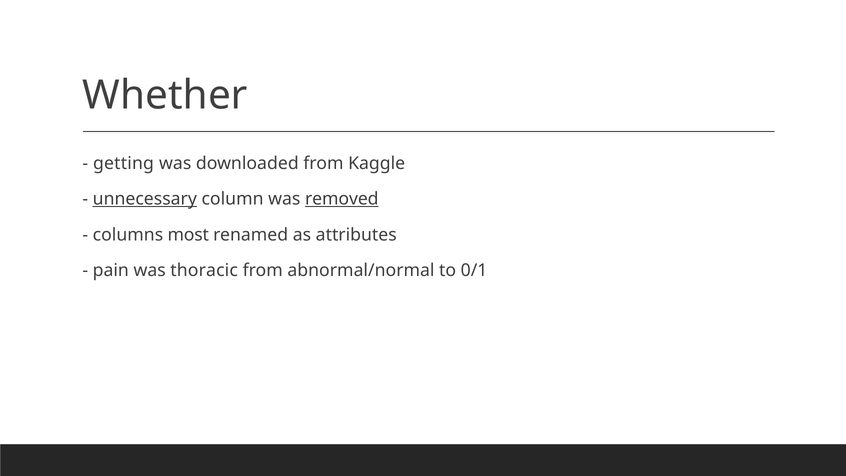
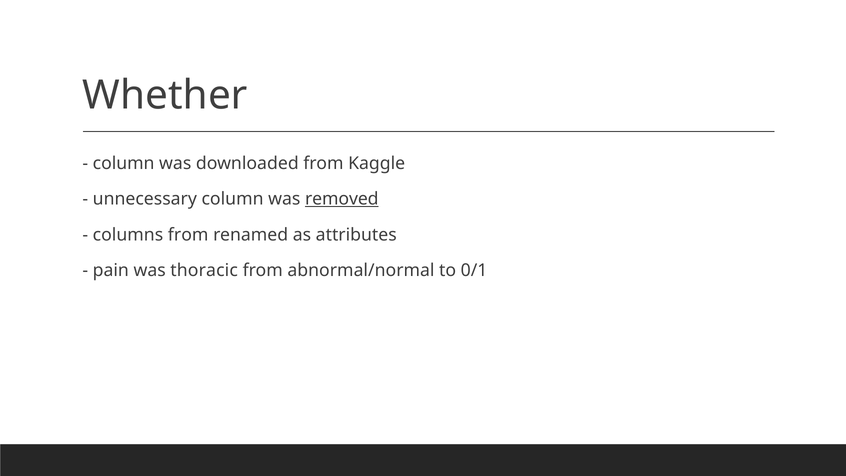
getting: getting -> column (124, 163)
unnecessary underline: present -> none (145, 199)
columns most: most -> from (188, 235)
